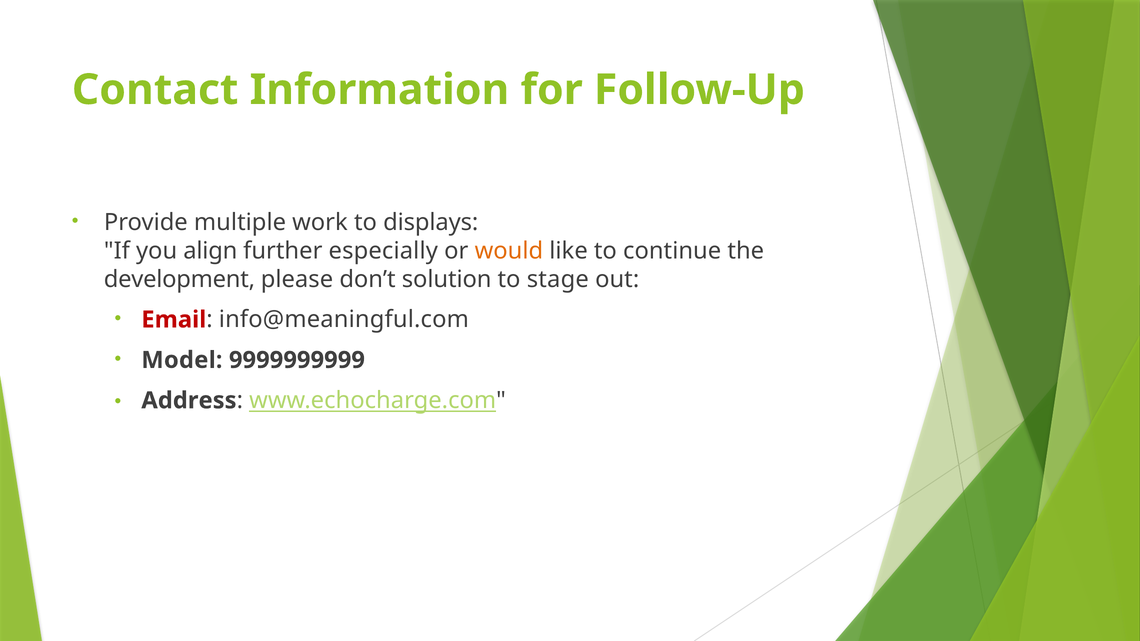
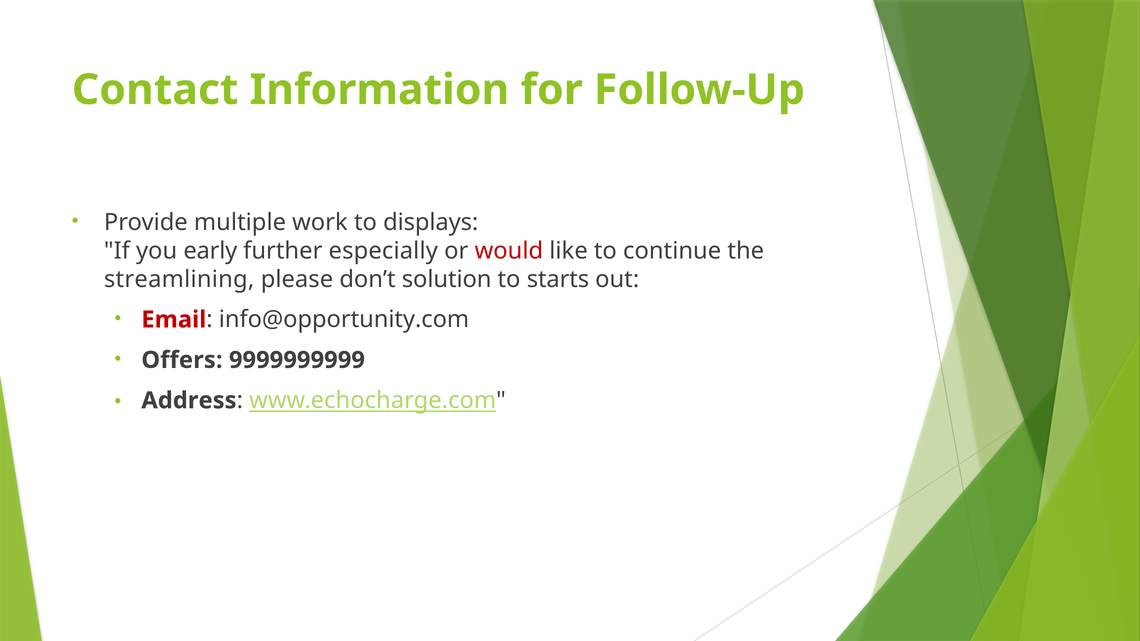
align: align -> early (210, 251)
would colour: orange -> red (509, 251)
development: development -> streamlining (179, 279)
stage: stage -> starts (558, 279)
info@meaningful.com: info@meaningful.com -> info@opportunity.com (344, 320)
Model: Model -> Offers (182, 360)
